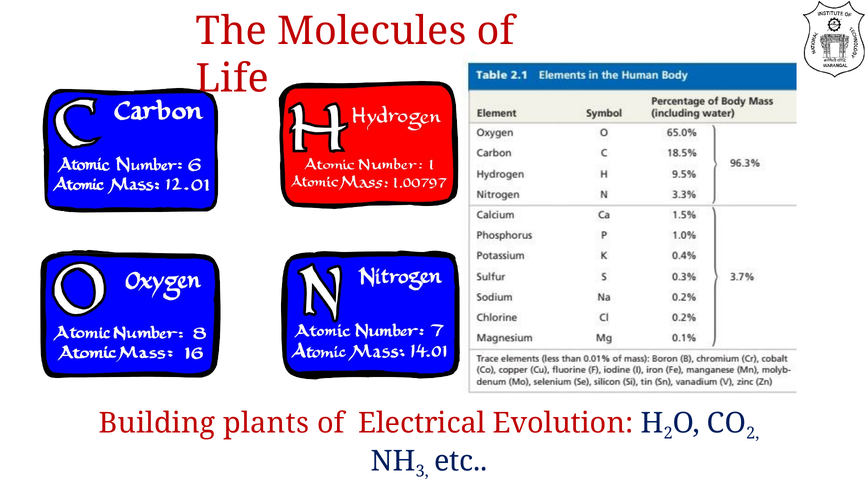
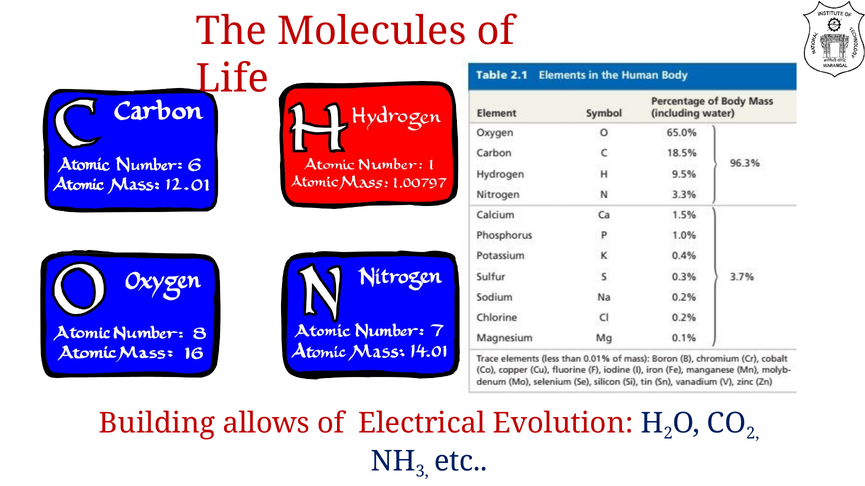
plants: plants -> allows (266, 424)
